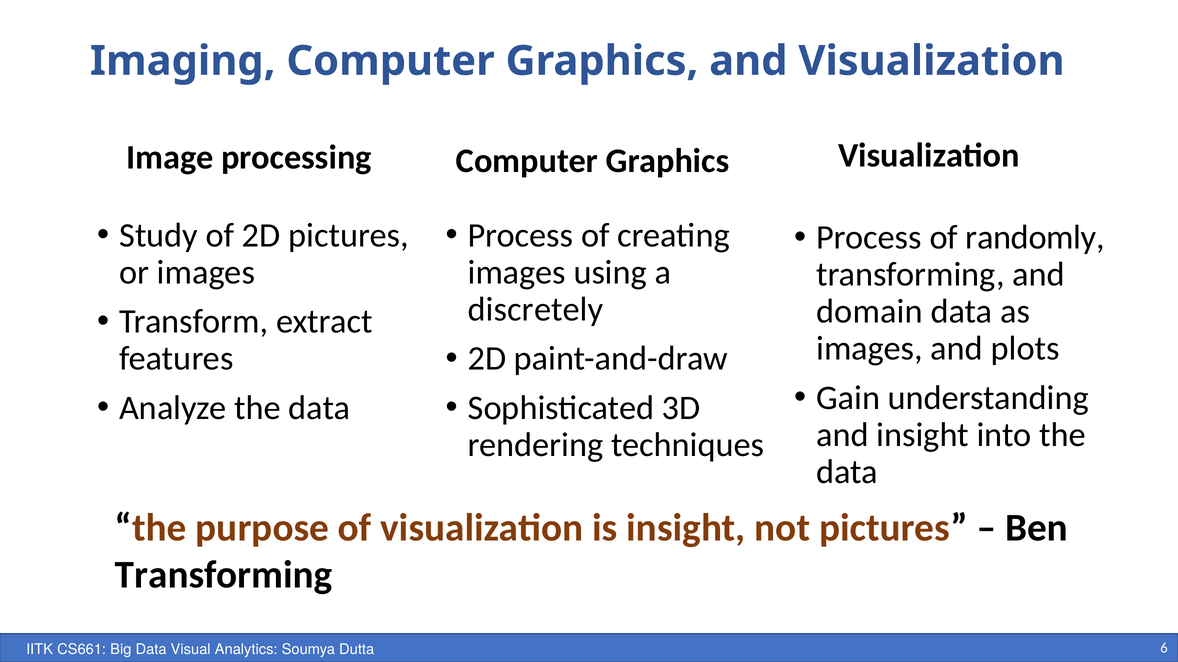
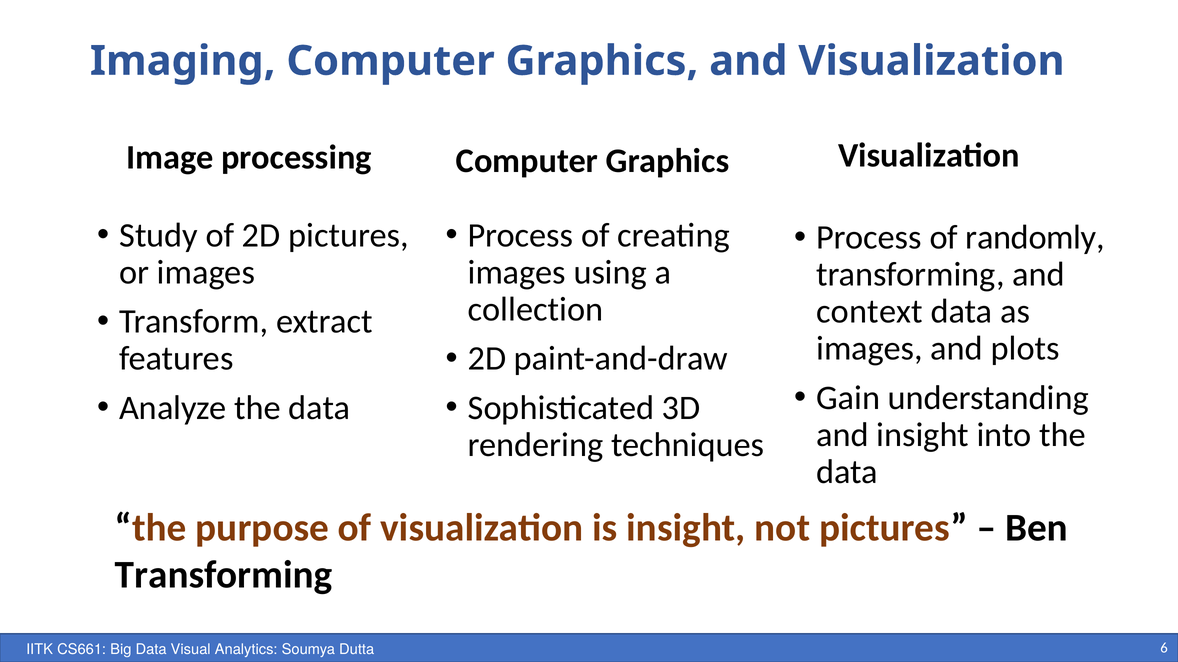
discretely: discretely -> collection (536, 310)
domain: domain -> context (870, 312)
